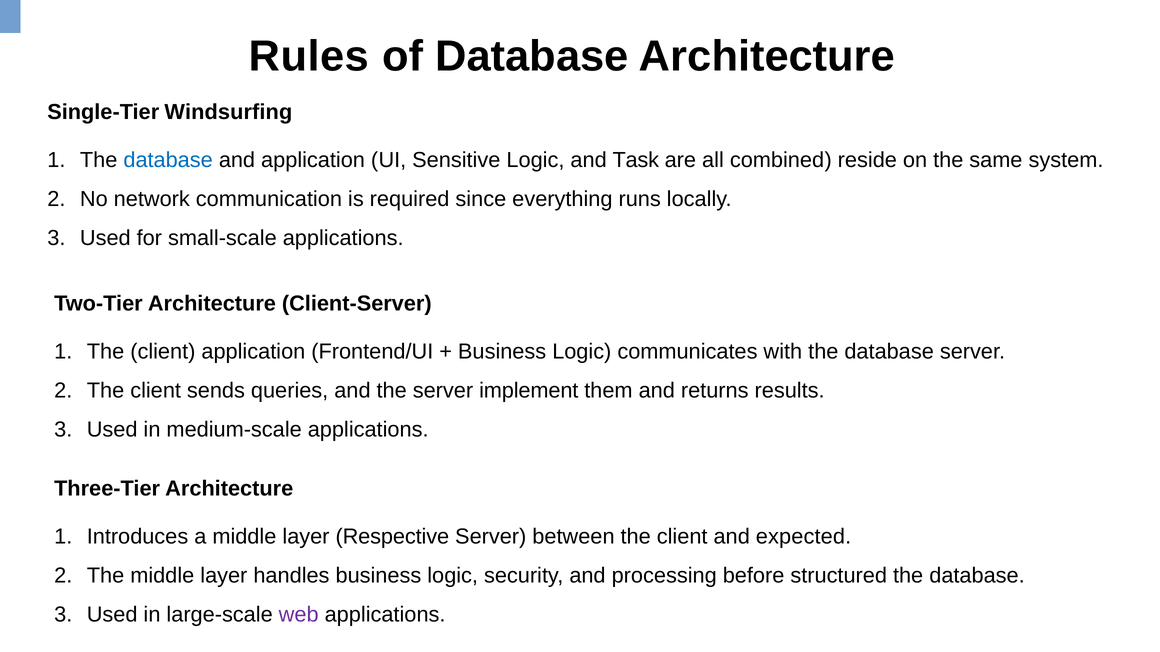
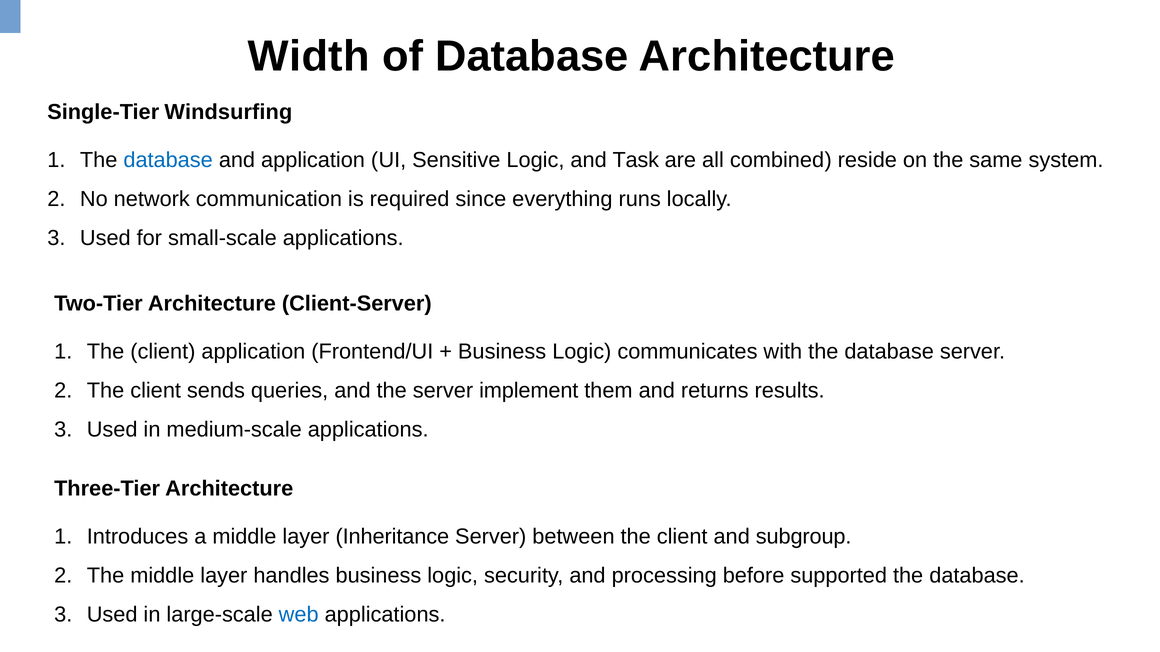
Rules: Rules -> Width (309, 56)
Respective: Respective -> Inheritance (392, 537)
expected: expected -> subgroup (804, 537)
structured: structured -> supported (839, 576)
web colour: purple -> blue (299, 615)
